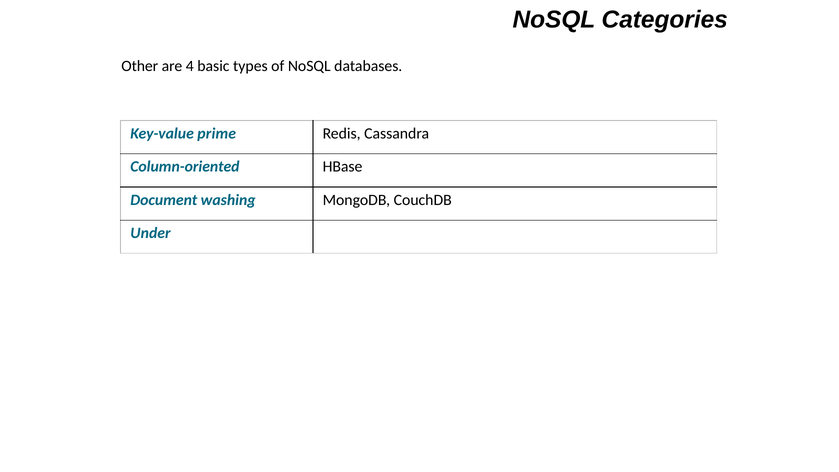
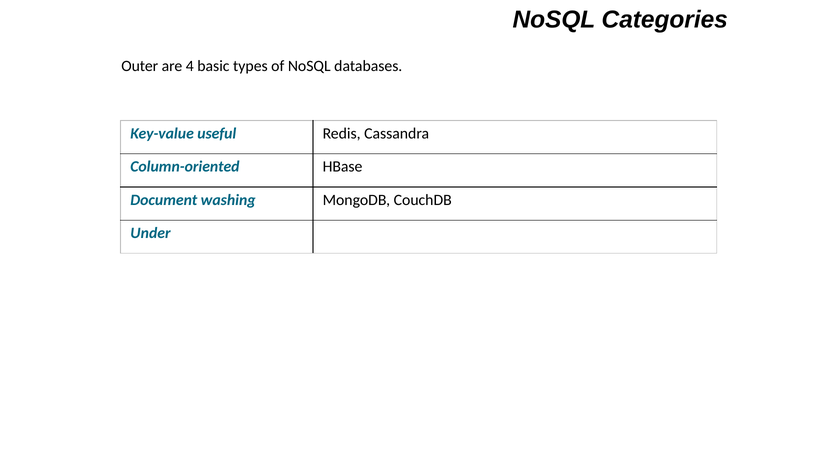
Other: Other -> Outer (140, 66)
prime: prime -> useful (217, 134)
